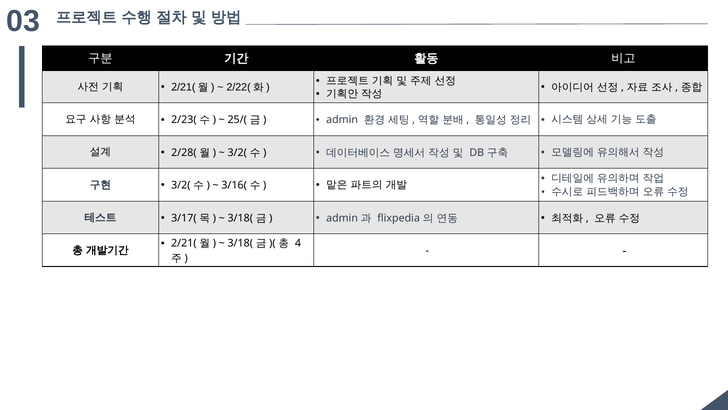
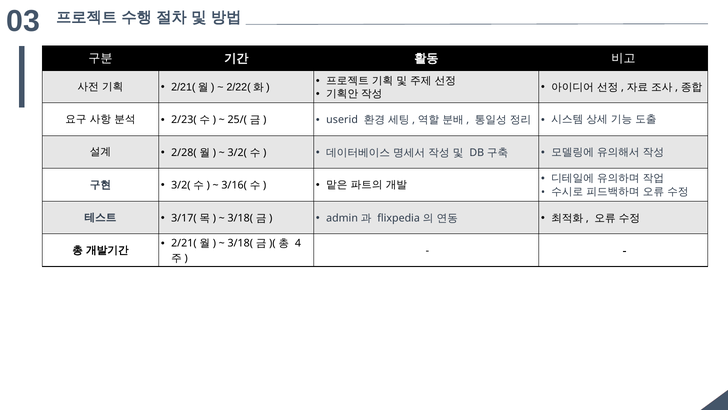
admin: admin -> userid (342, 120)
